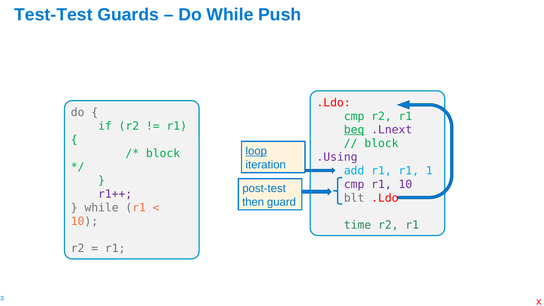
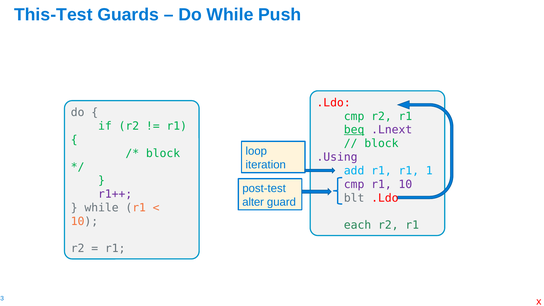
Test-Test: Test-Test -> This-Test (53, 15)
loop underline: present -> none (256, 151)
then: then -> alter (253, 202)
time: time -> each (358, 225)
